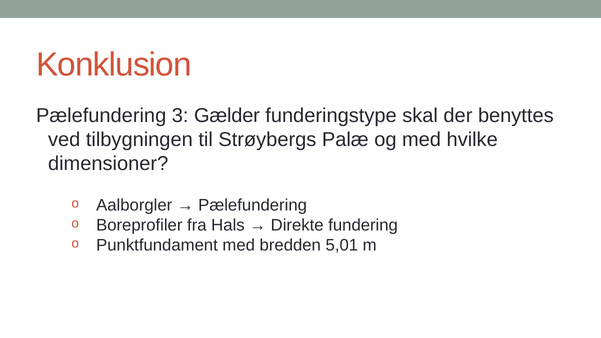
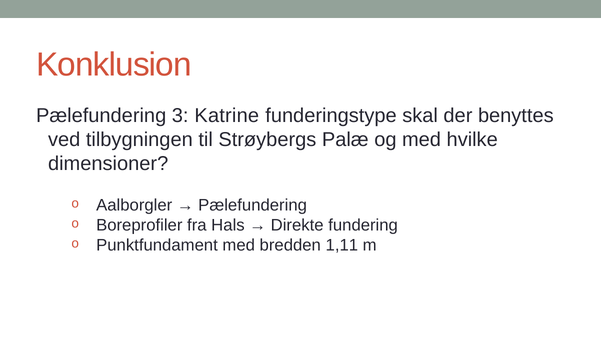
Gælder: Gælder -> Katrine (227, 115)
5,01: 5,01 -> 1,11 (342, 245)
